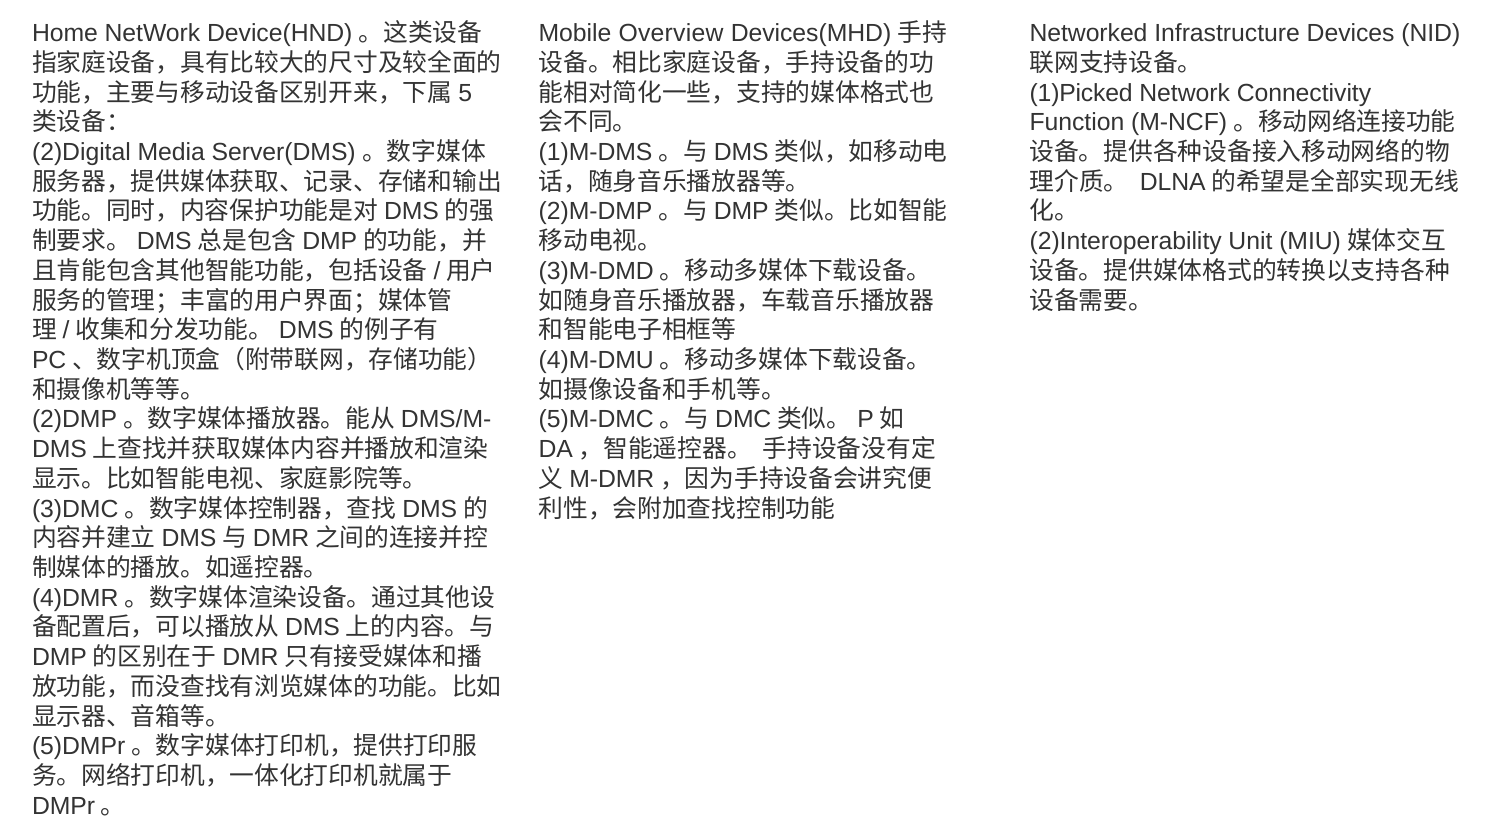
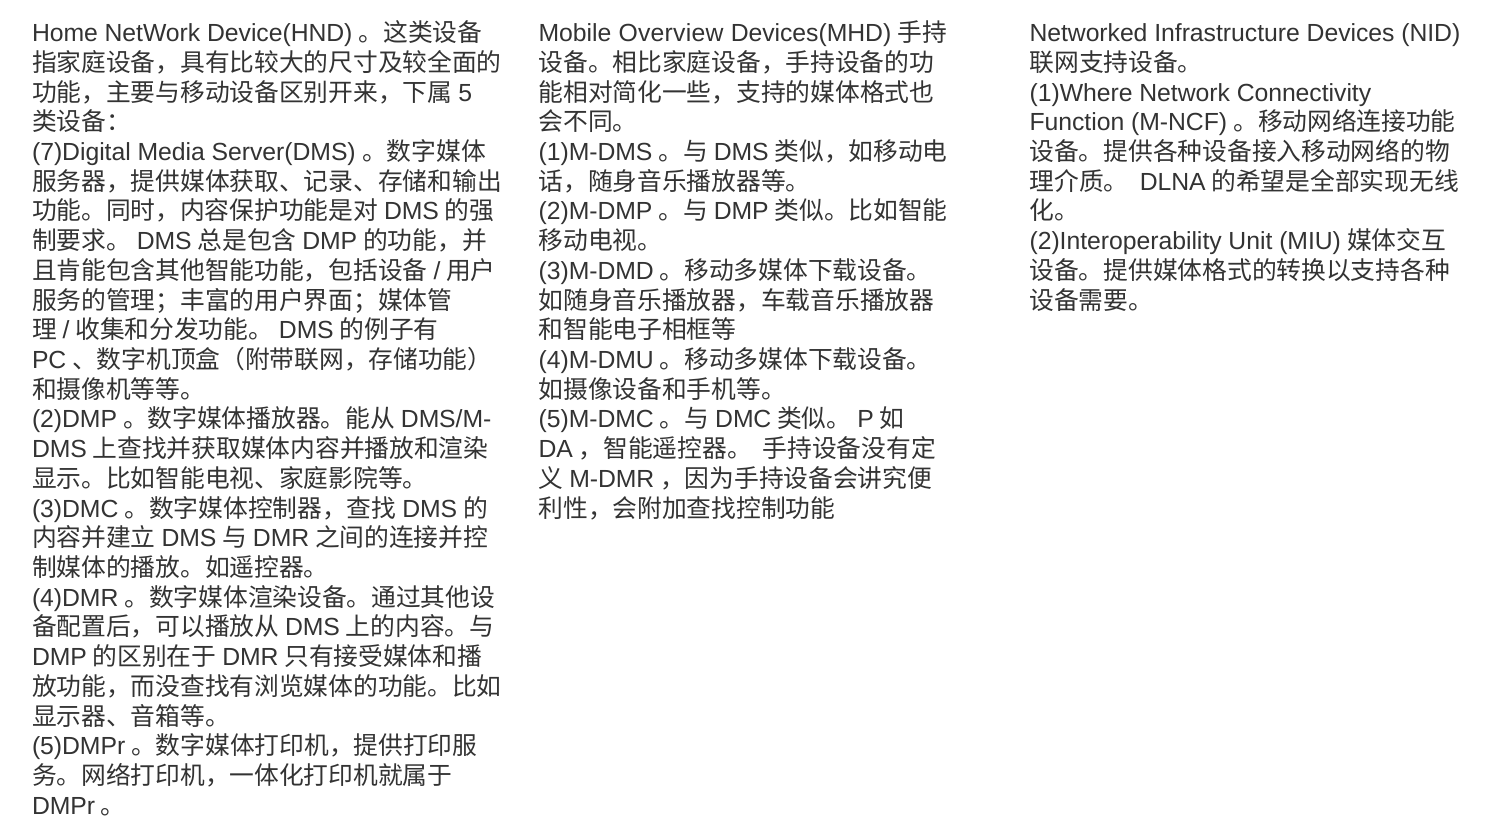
1)Picked: 1)Picked -> 1)Where (1081, 93)
2)Digital: 2)Digital -> 7)Digital (81, 152)
